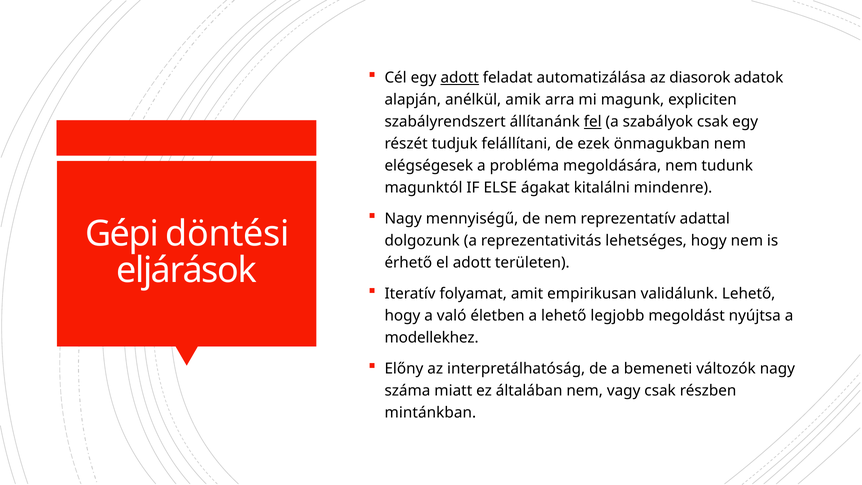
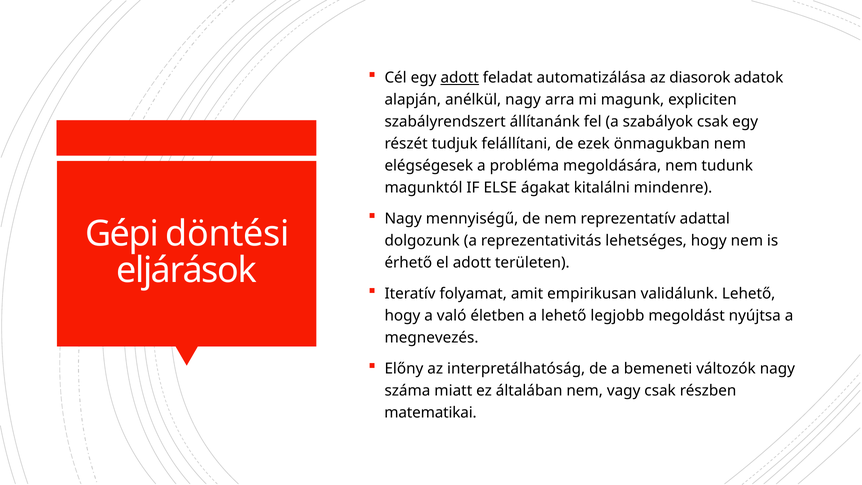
anélkül amik: amik -> nagy (523, 100)
fel underline: present -> none (593, 122)
modellekhez: modellekhez -> megnevezés (432, 338)
mintánkban: mintánkban -> matematikai (430, 413)
